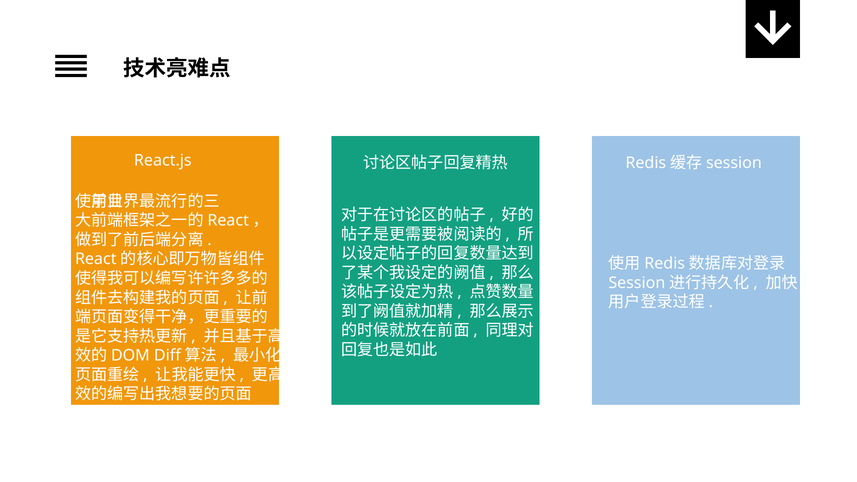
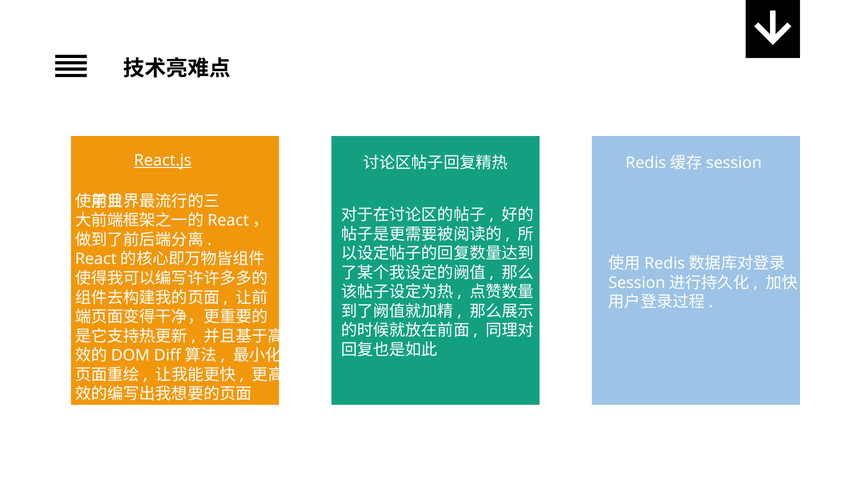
React.js underline: none -> present (163, 160)
